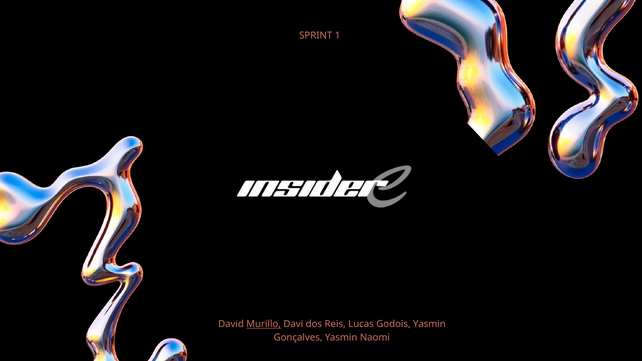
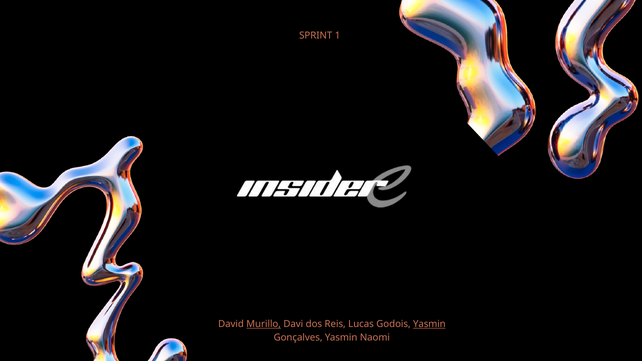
Yasmin underline: none -> present (429, 324)
